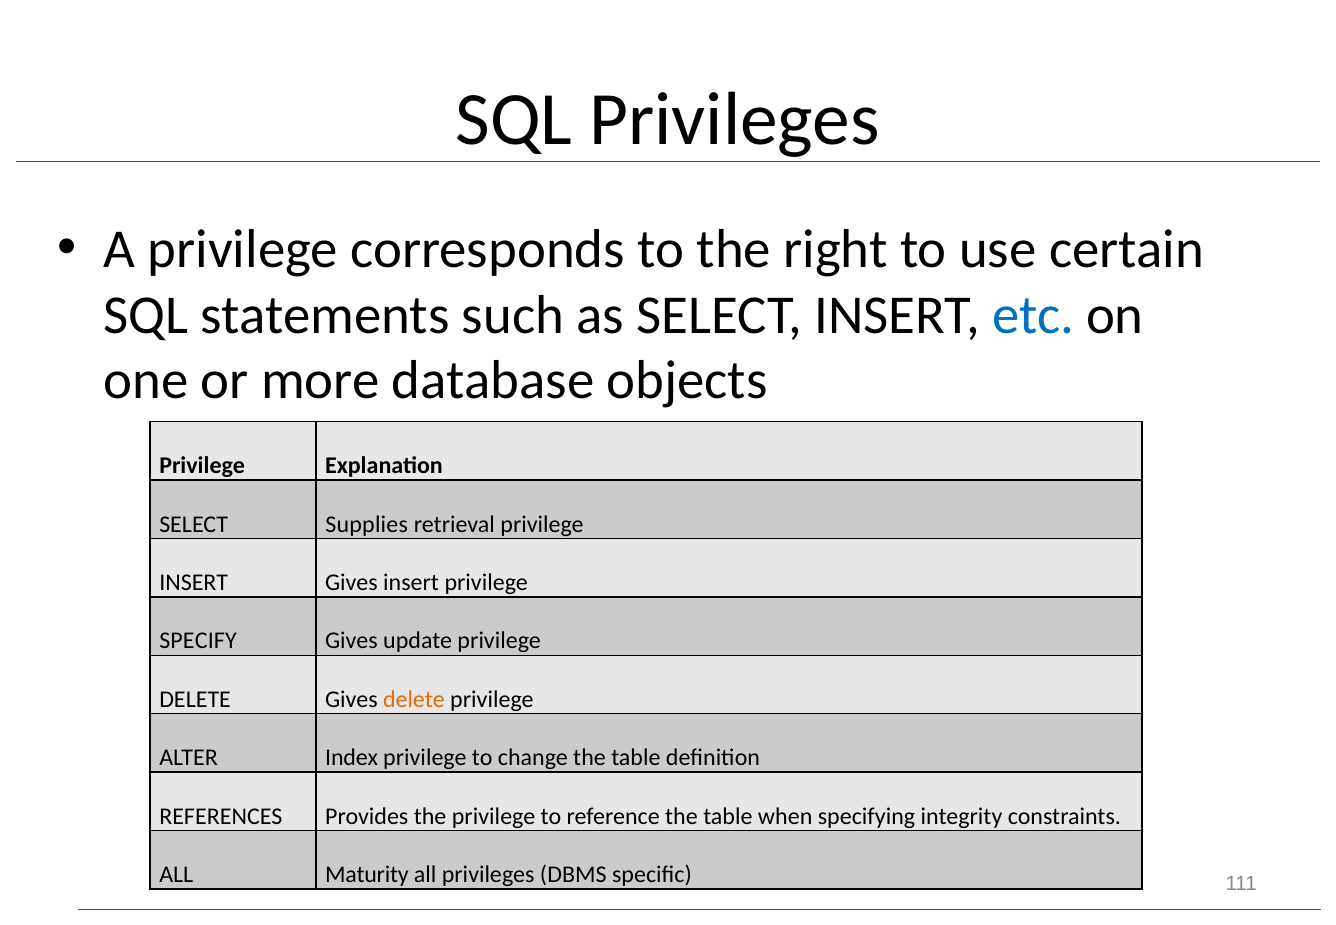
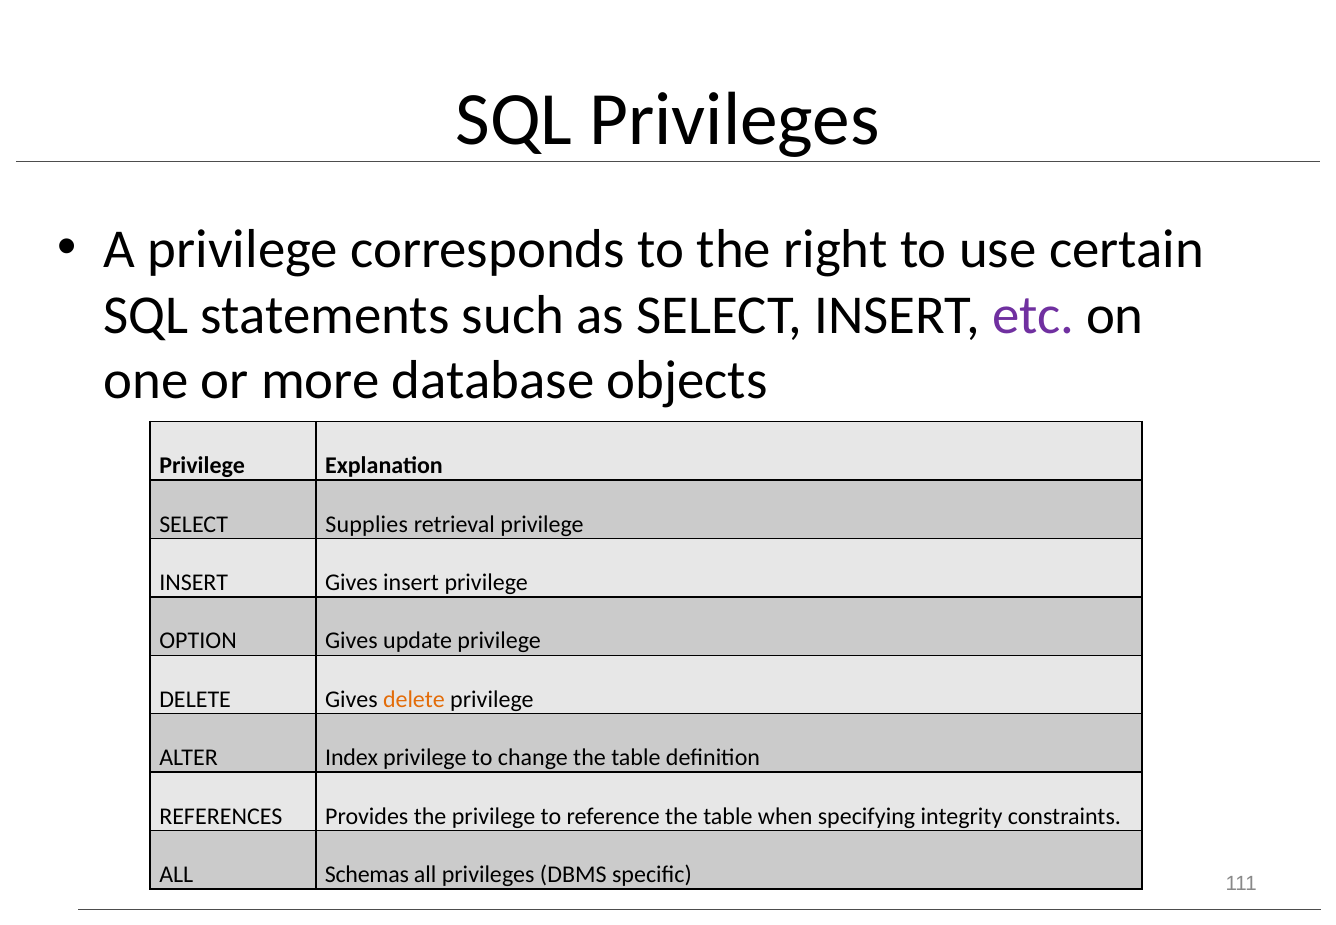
etc colour: blue -> purple (1033, 315)
SPECIFY: SPECIFY -> OPTION (198, 641)
Maturity: Maturity -> Schemas (367, 875)
